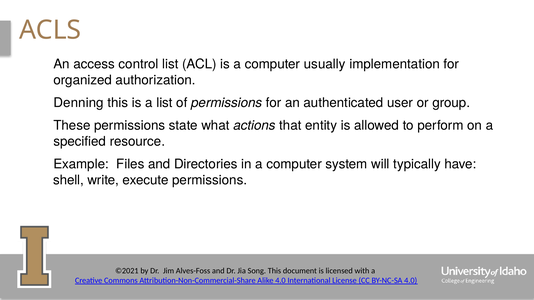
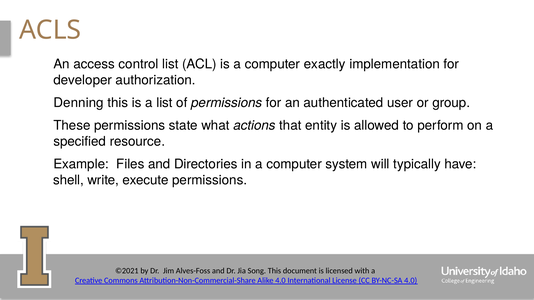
usually: usually -> exactly (325, 64)
organized: organized -> developer (83, 80)
